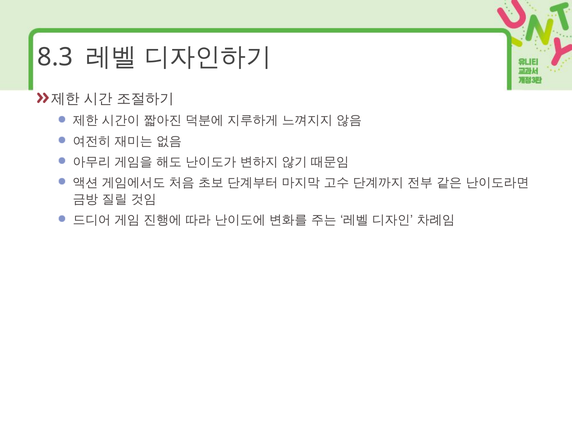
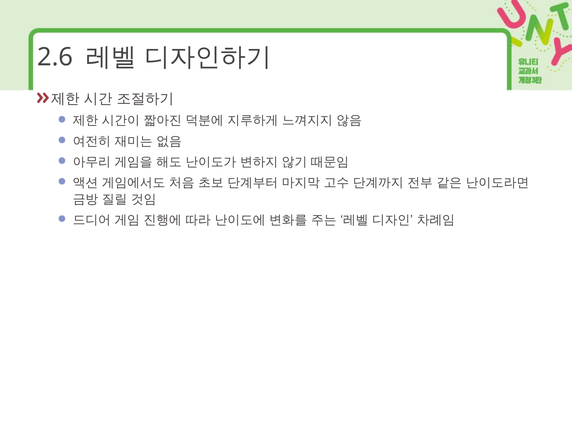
8.3: 8.3 -> 2.6 (55, 57)
